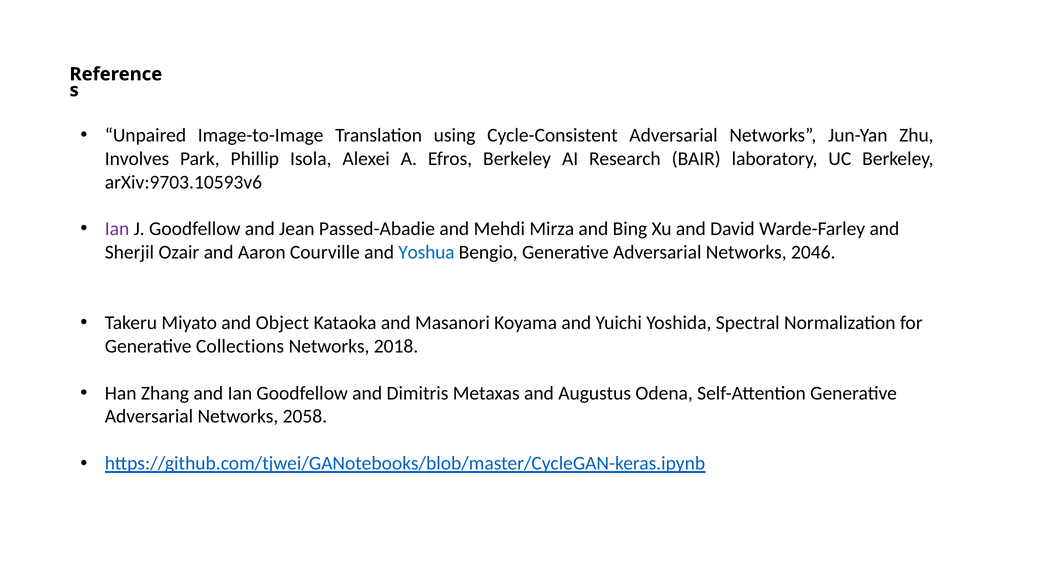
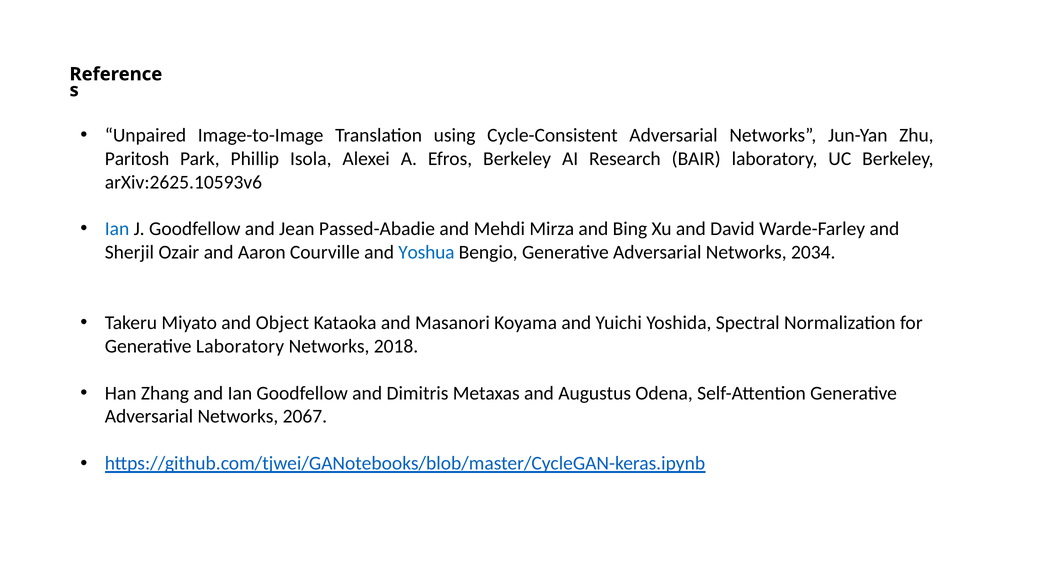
Involves: Involves -> Paritosh (137, 159)
arXiv:9703.10593v6: arXiv:9703.10593v6 -> arXiv:2625.10593v6 (183, 182)
Ian colour: purple -> blue (117, 229)
2046: 2046 -> 2034 (813, 252)
Generative Collections: Collections -> Laboratory (240, 346)
2058: 2058 -> 2067 (305, 416)
